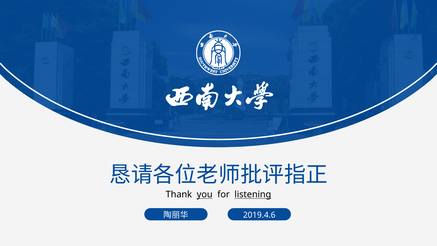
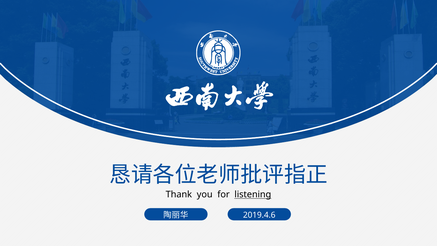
you underline: present -> none (205, 194)
